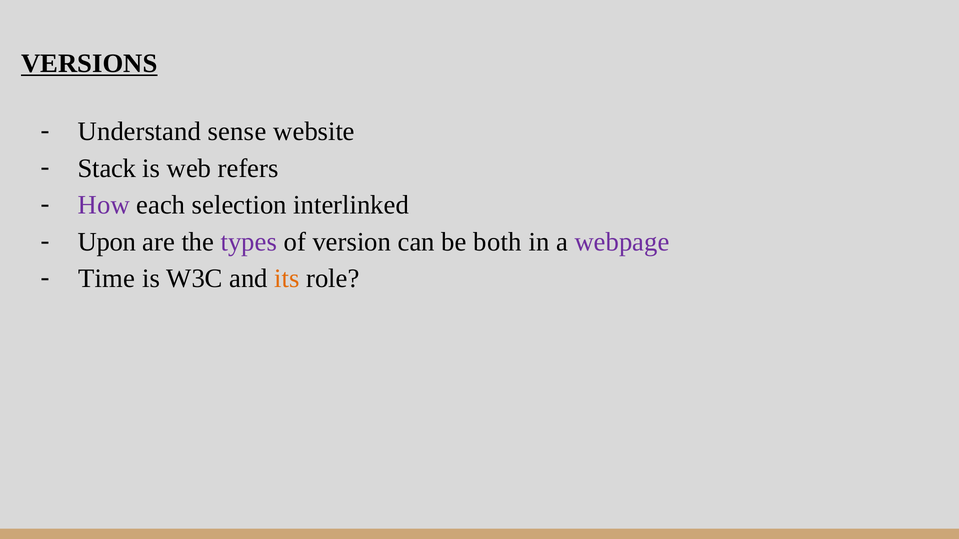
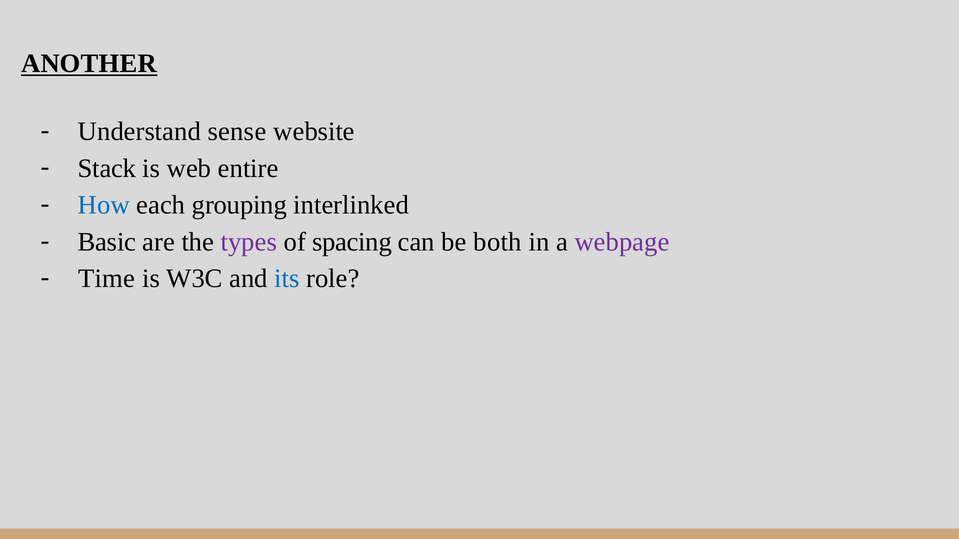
VERSIONS: VERSIONS -> ANOTHER (89, 63)
refers: refers -> entire (248, 169)
How colour: purple -> blue (104, 205)
selection: selection -> grouping (239, 205)
Upon: Upon -> Basic (107, 242)
version: version -> spacing (352, 242)
its colour: orange -> blue (287, 279)
